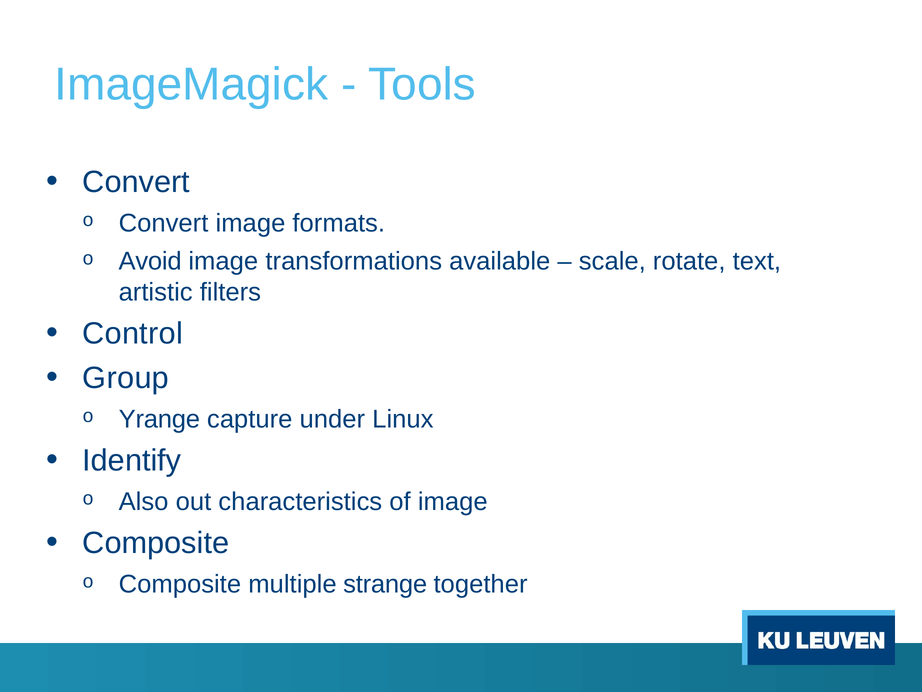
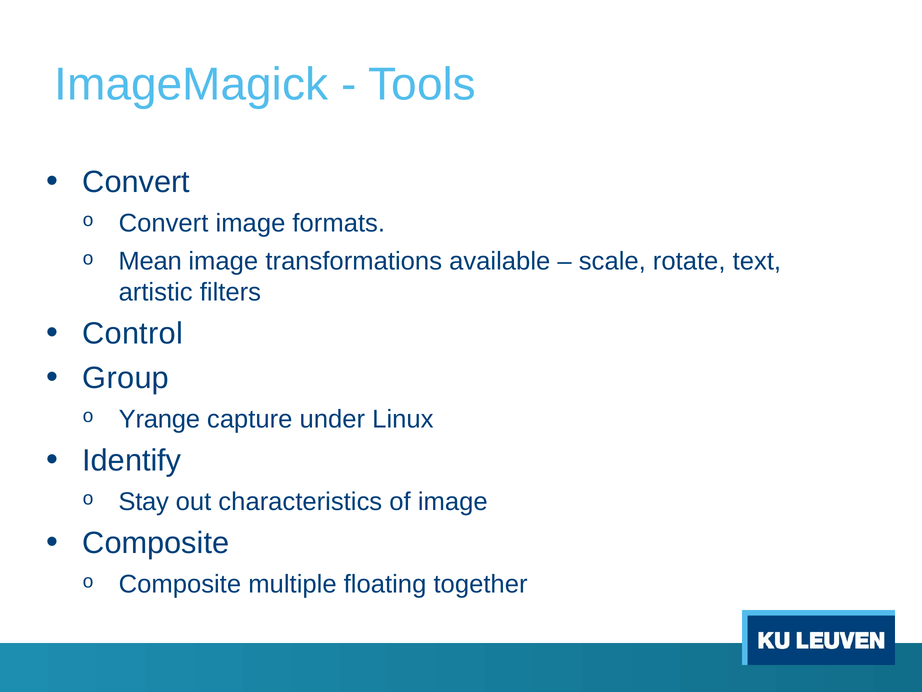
Avoid: Avoid -> Mean (150, 261)
Also: Also -> Stay (144, 501)
strange: strange -> floating (385, 584)
